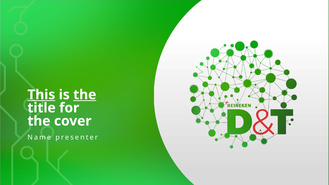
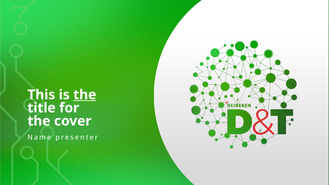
This underline: present -> none (41, 95)
